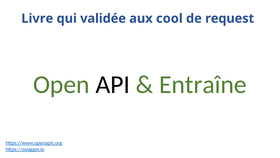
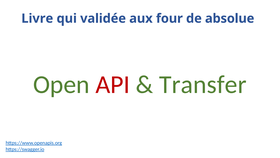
cool: cool -> four (169, 18)
request: request -> absolue (230, 18)
API colour: black -> red (113, 84)
Entraîne: Entraîne -> Transfer (203, 84)
